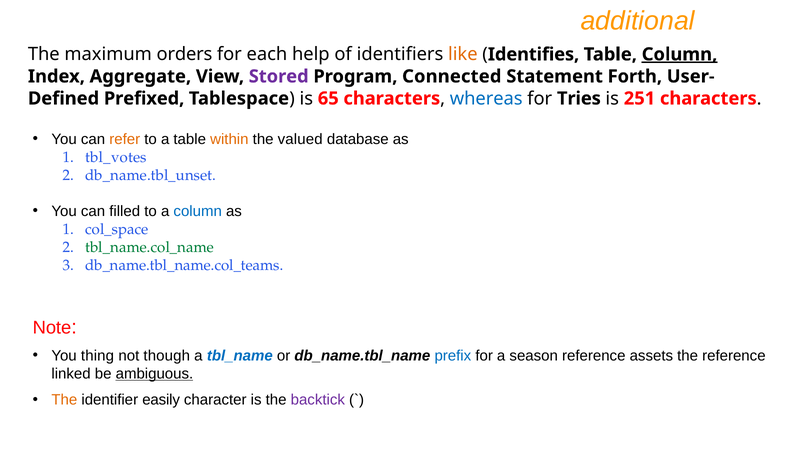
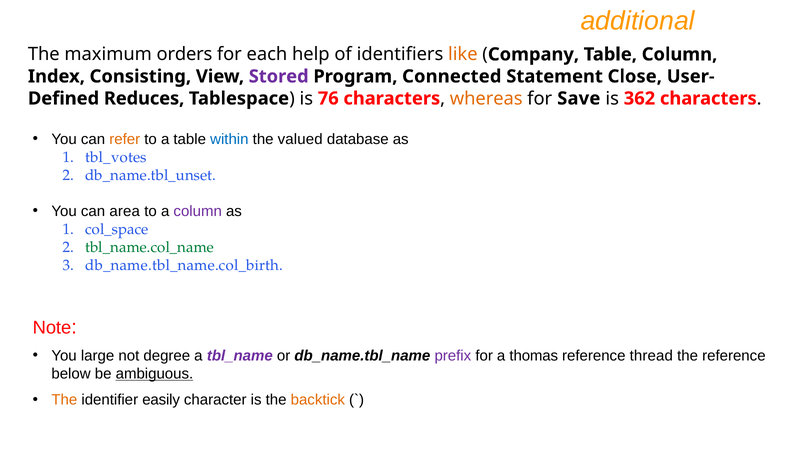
Identifies: Identifies -> Company (533, 54)
Column underline: present -> none (679, 54)
Aggregate: Aggregate -> Consisting (140, 76)
Forth: Forth -> Close (635, 76)
Prefixed: Prefixed -> Reduces (144, 98)
65: 65 -> 76 (328, 98)
whereas colour: blue -> orange (486, 98)
Tries: Tries -> Save (579, 98)
251: 251 -> 362 (639, 98)
within colour: orange -> blue (229, 139)
filled: filled -> area (125, 211)
column colour: blue -> purple (198, 211)
db_name.tbl_name.col_teams: db_name.tbl_name.col_teams -> db_name.tbl_name.col_birth (184, 265)
thing: thing -> large (98, 355)
though: though -> degree (167, 355)
tbl_name colour: blue -> purple (240, 355)
prefix colour: blue -> purple (453, 355)
season: season -> thomas (534, 355)
assets: assets -> thread (651, 355)
linked: linked -> below (71, 373)
backtick colour: purple -> orange (318, 399)
